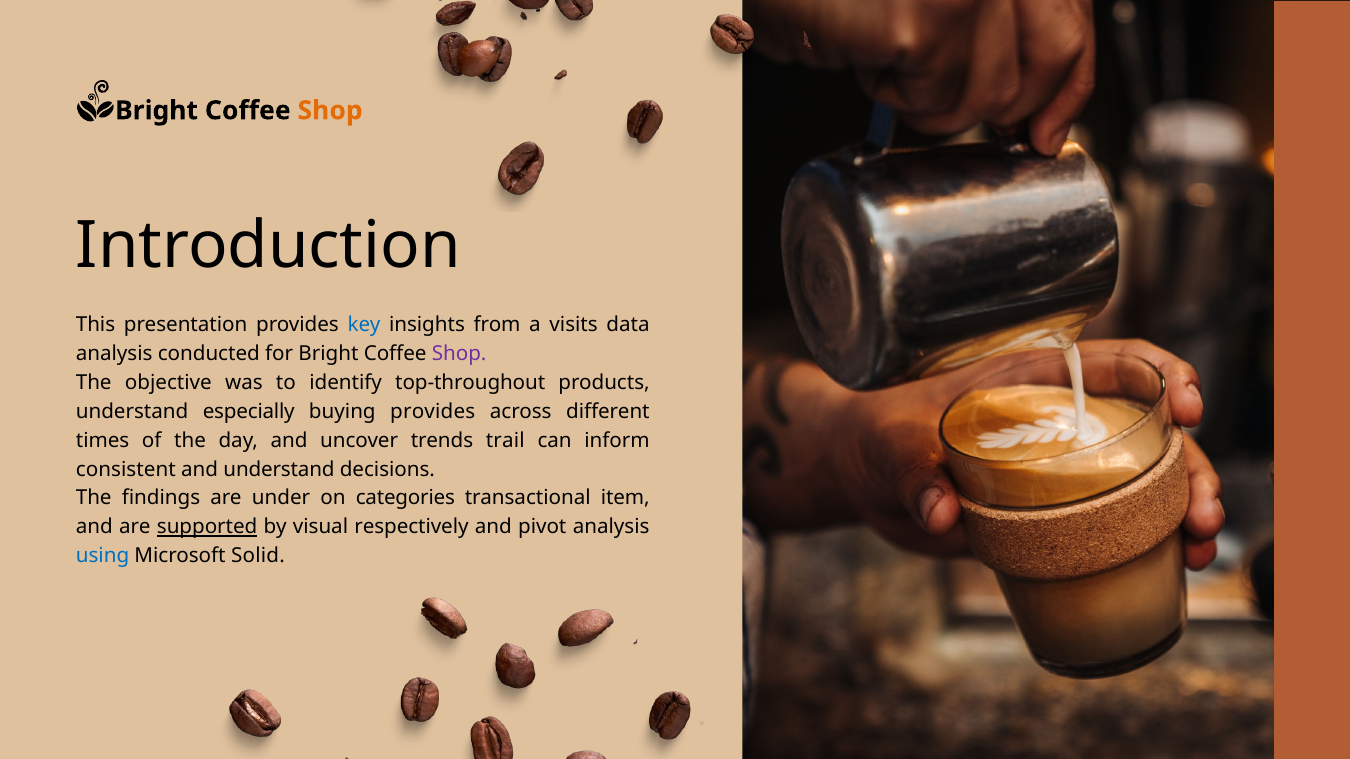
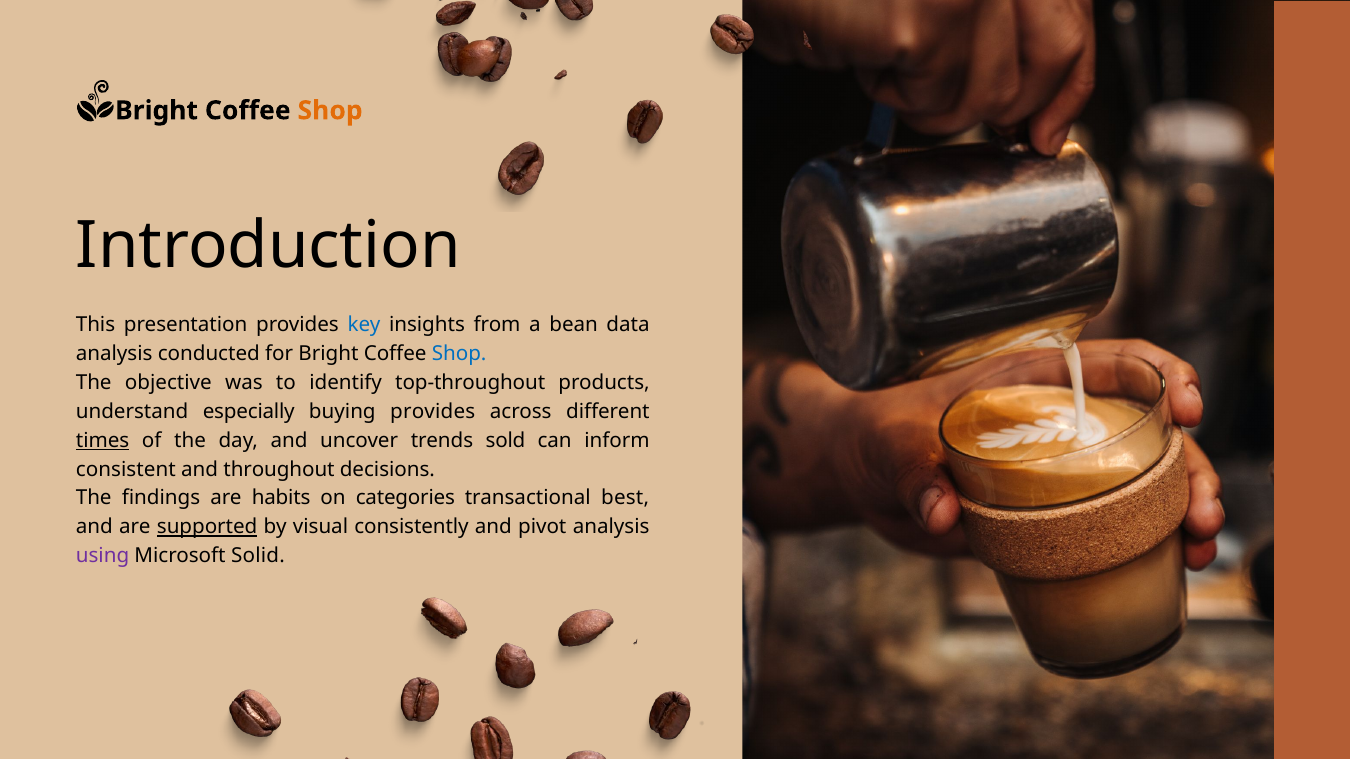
visits: visits -> bean (574, 325)
Shop colour: purple -> blue (459, 354)
times underline: none -> present (103, 441)
trail: trail -> sold (505, 441)
and understand: understand -> throughout (279, 470)
under: under -> habits (281, 498)
item: item -> best (625, 498)
respectively: respectively -> consistently (412, 527)
using colour: blue -> purple (103, 556)
